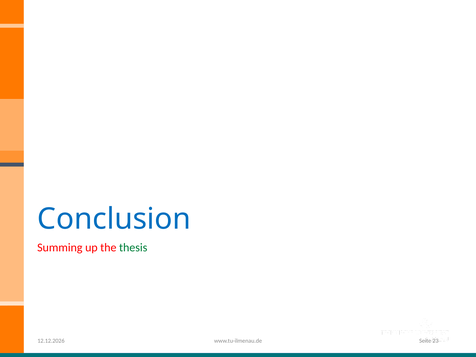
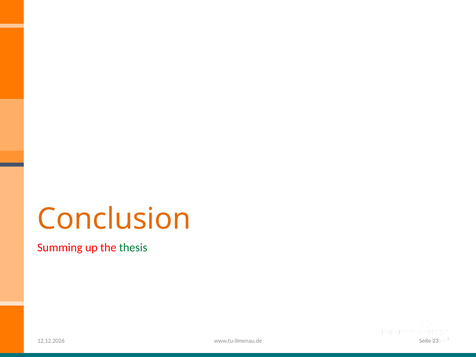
Conclusion colour: blue -> orange (114, 219)
